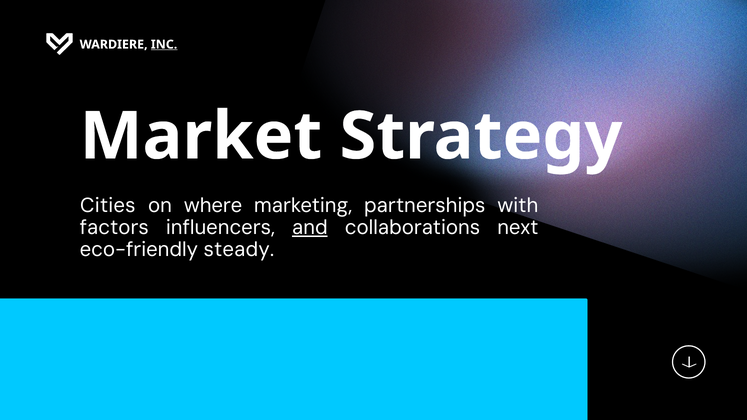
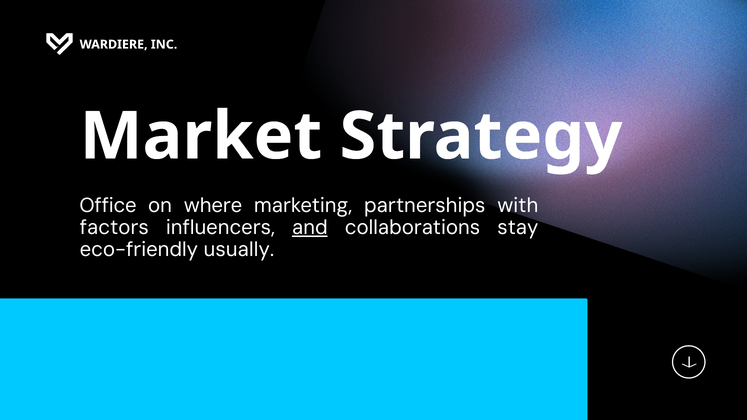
INC underline: present -> none (164, 45)
Cities: Cities -> Office (108, 206)
next: next -> stay (518, 228)
steady: steady -> usually (239, 250)
